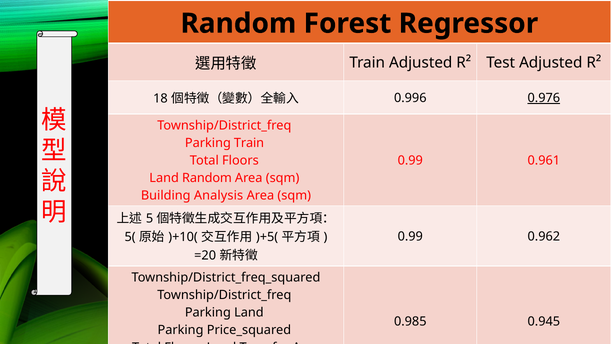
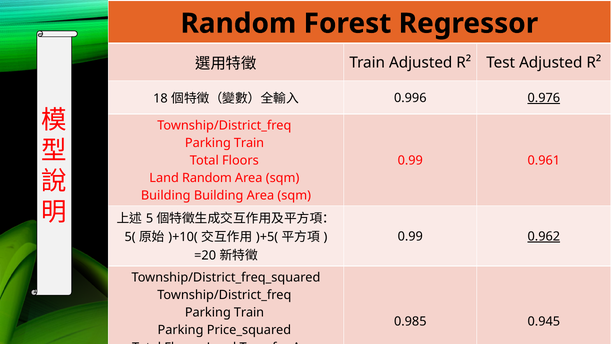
Building Analysis: Analysis -> Building (219, 195)
0.962 underline: none -> present (544, 236)
Land: Land -> Train (249, 312)
